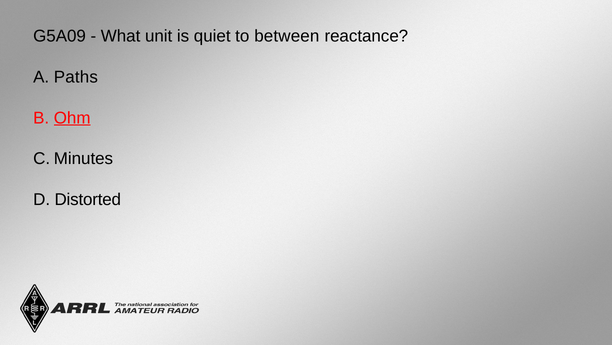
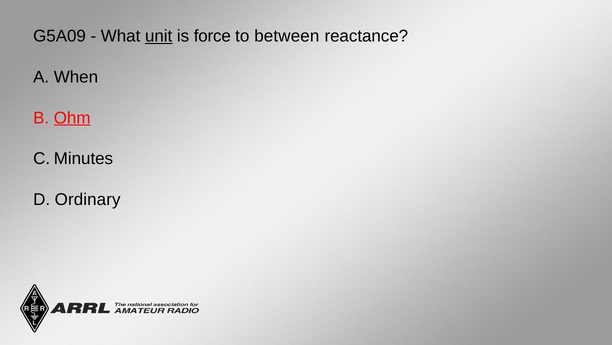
unit underline: none -> present (159, 36)
quiet: quiet -> force (212, 36)
Paths: Paths -> When (76, 77)
Distorted: Distorted -> Ordinary (88, 199)
